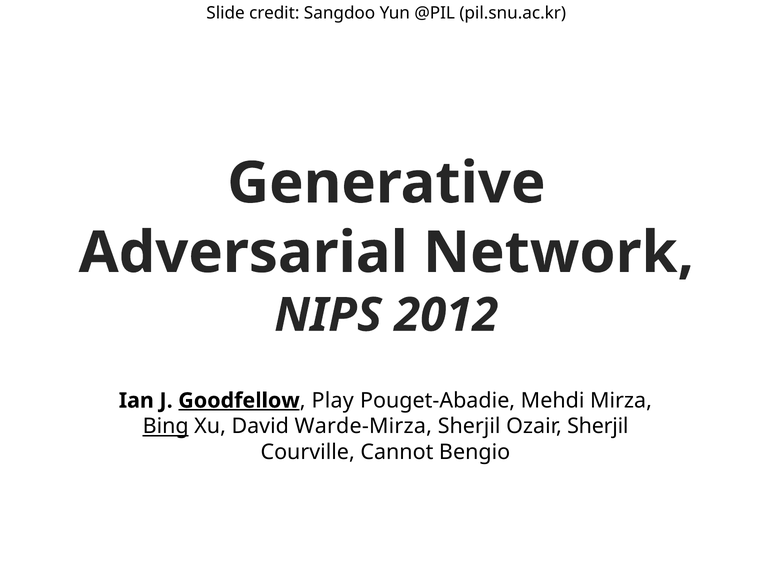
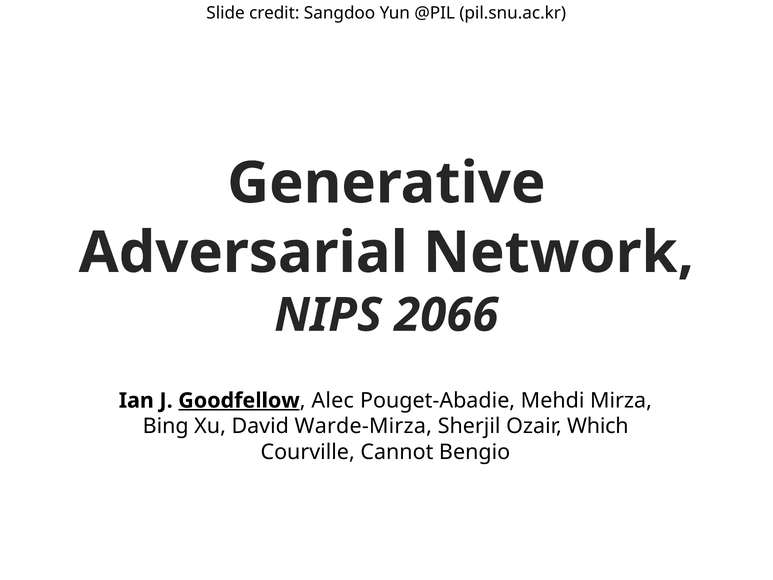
2012: 2012 -> 2066 (446, 315)
Play: Play -> Alec (333, 400)
Bing underline: present -> none (166, 426)
Ozair Sherjil: Sherjil -> Which (598, 426)
